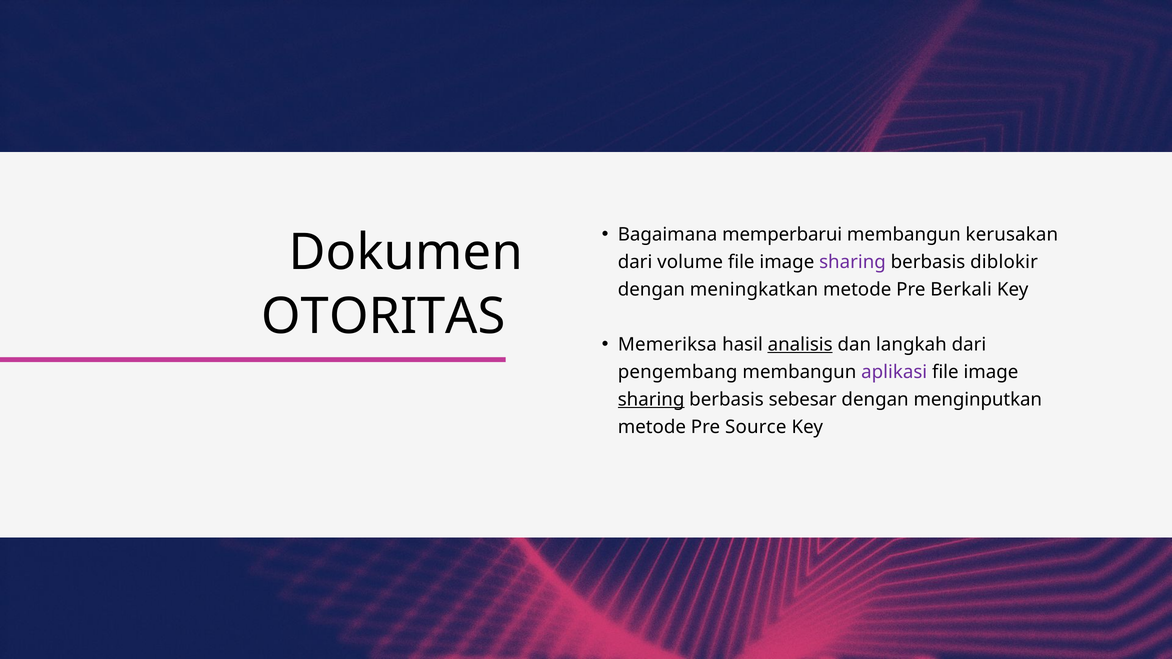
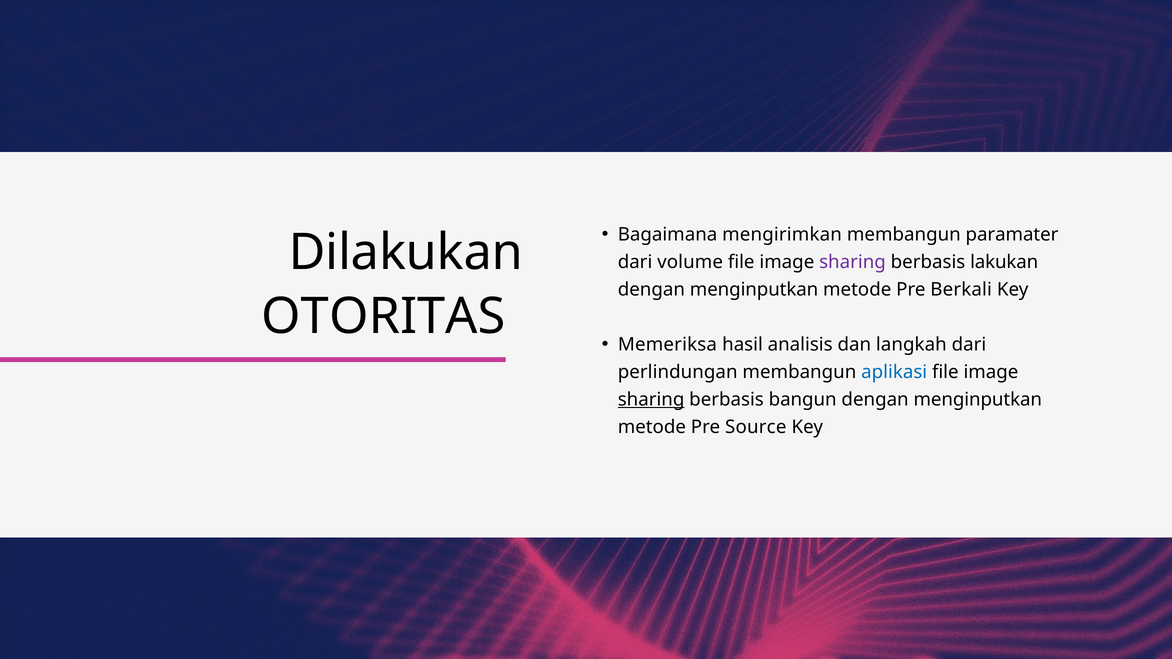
memperbarui: memperbarui -> mengirimkan (782, 235)
kerusakan: kerusakan -> paramater (1012, 235)
Dokumen: Dokumen -> Dilakukan (406, 253)
diblokir: diblokir -> lakukan (1004, 262)
meningkatkan: meningkatkan -> menginputkan (754, 290)
analisis underline: present -> none (800, 345)
pengembang: pengembang -> perlindungan (678, 372)
aplikasi colour: purple -> blue (894, 372)
sebesar: sebesar -> bangun (803, 400)
